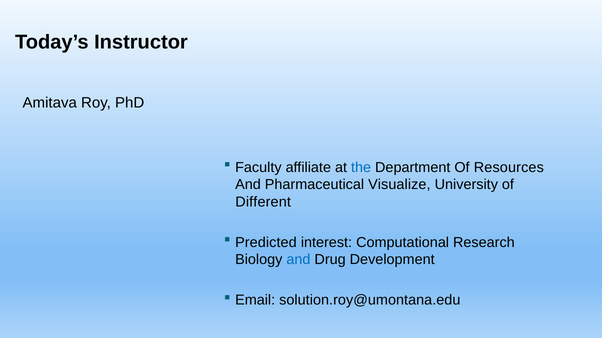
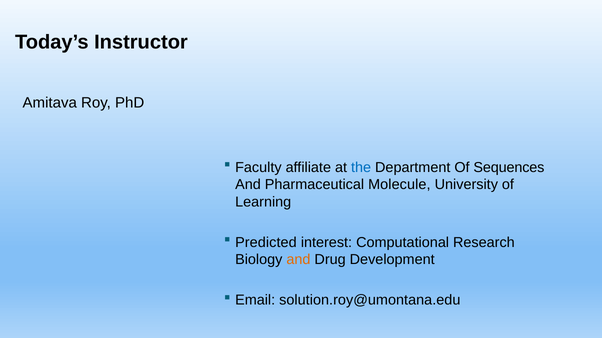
Resources: Resources -> Sequences (509, 168)
Visualize: Visualize -> Molecule (399, 185)
Different: Different -> Learning (263, 202)
and colour: blue -> orange (298, 260)
